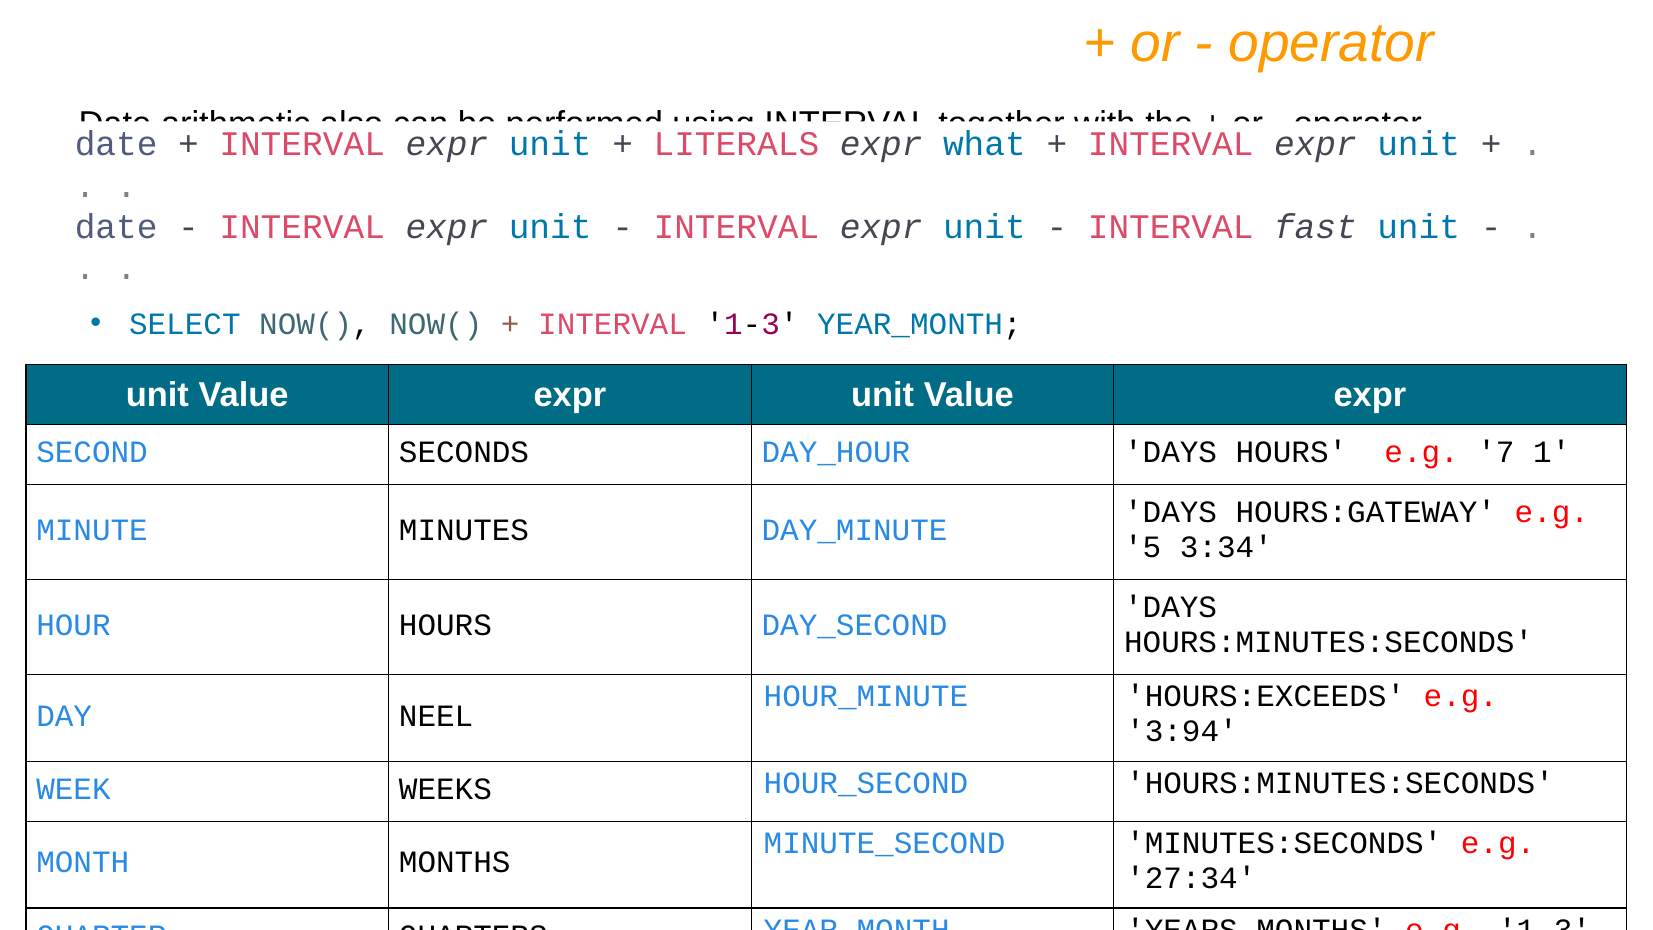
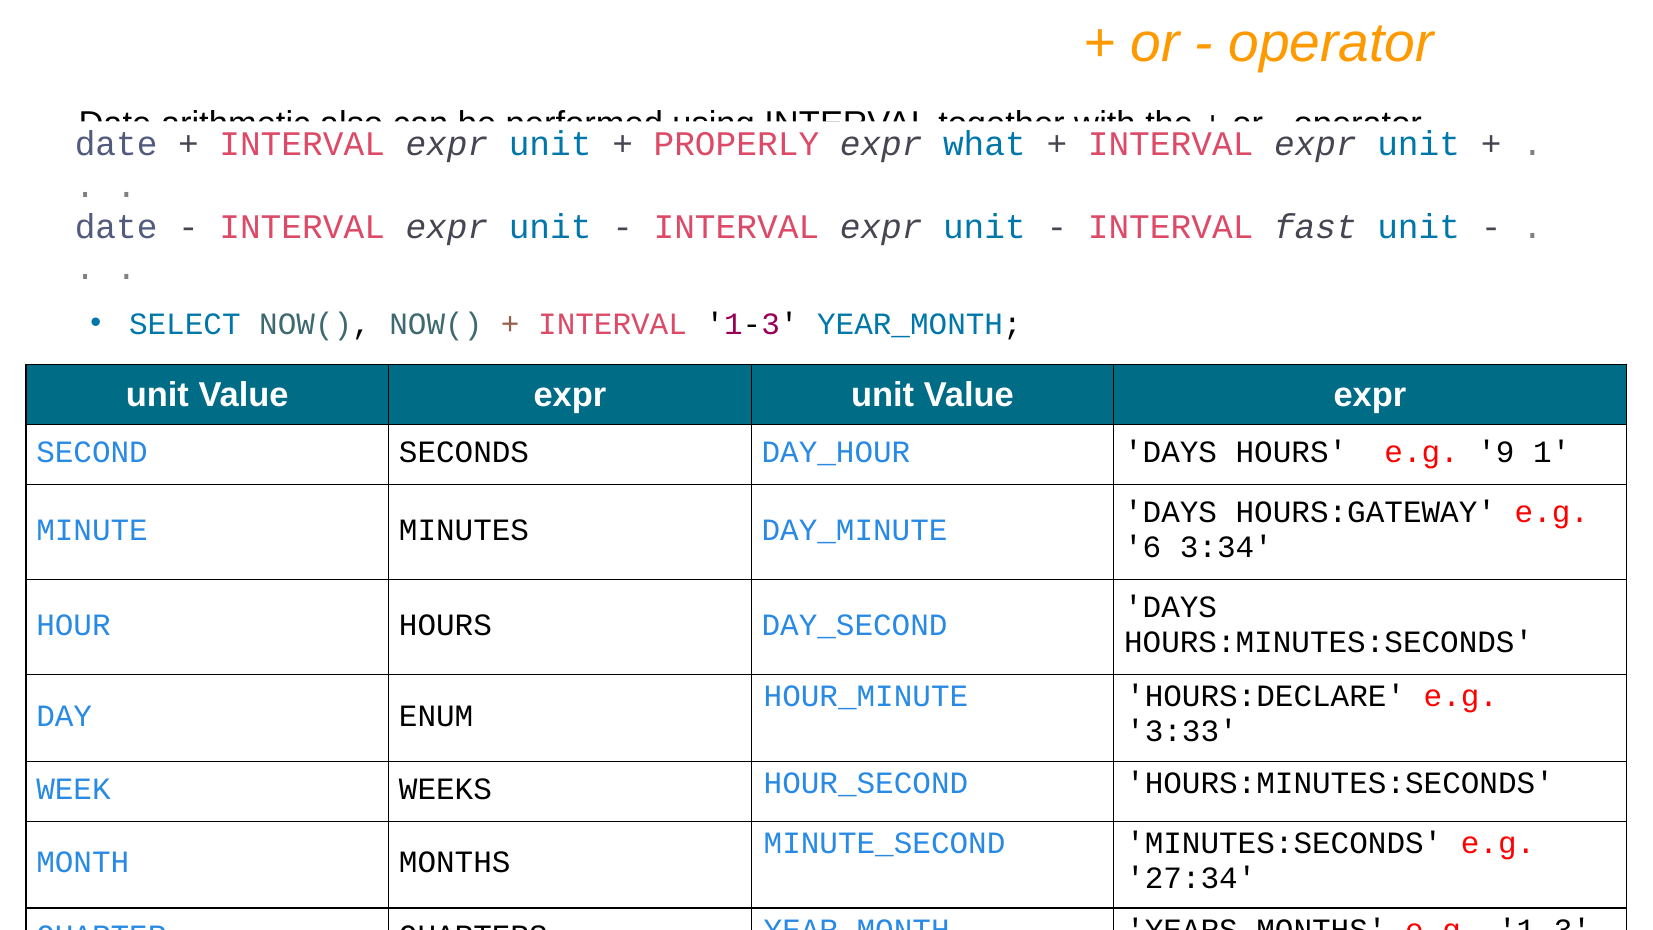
LITERALS: LITERALS -> PROPERLY (736, 144)
7: 7 -> 9 (1496, 452)
5: 5 -> 6 (1143, 547)
HOURS:EXCEEDS: HOURS:EXCEEDS -> HOURS:DECLARE (1266, 696)
NEEL: NEEL -> ENUM (436, 716)
3:94: 3:94 -> 3:33 (1182, 731)
